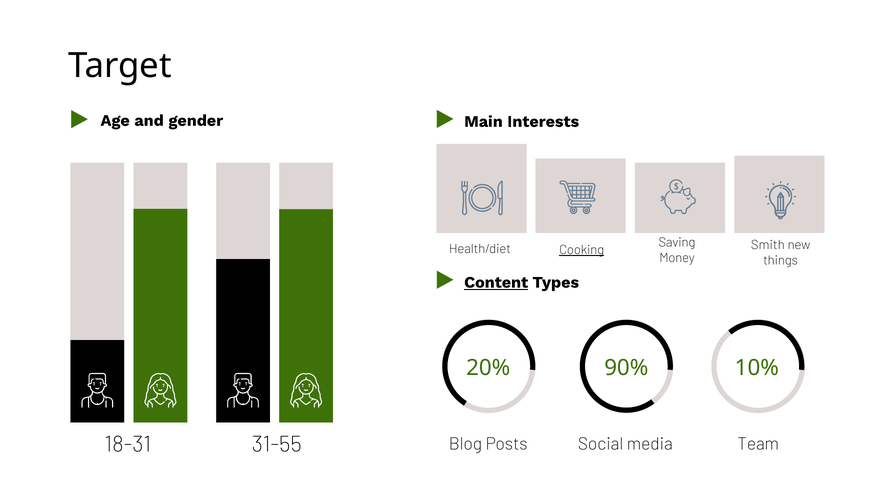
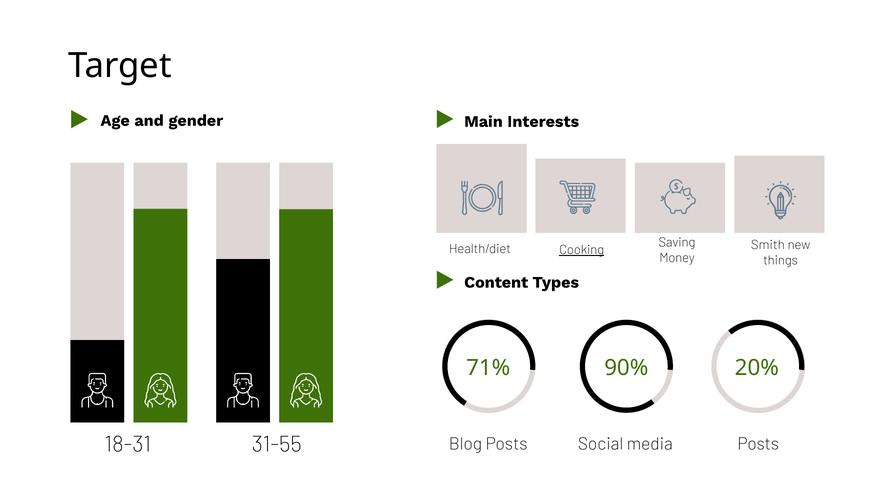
Content underline: present -> none (496, 283)
20%: 20% -> 71% (488, 368)
10%: 10% -> 20% (757, 368)
Posts Team: Team -> Posts (758, 444)
